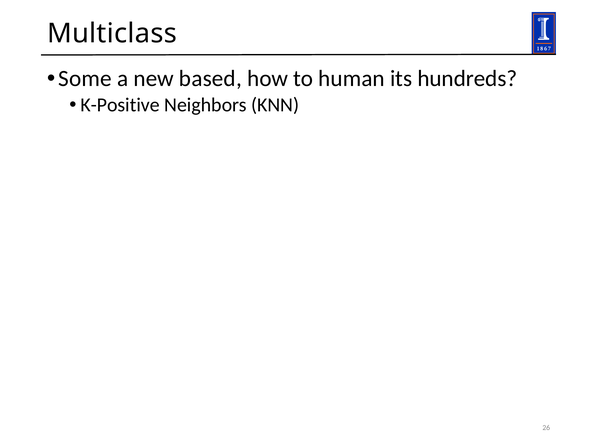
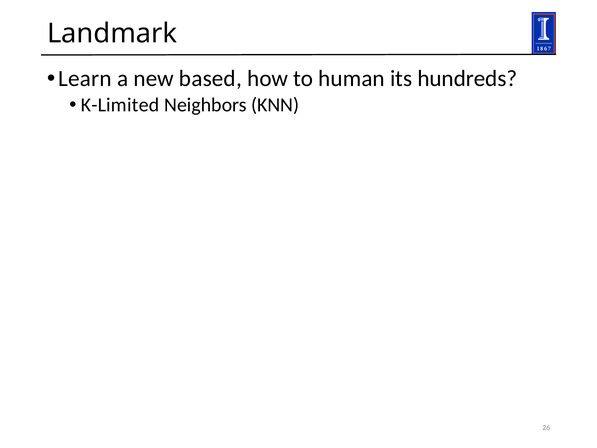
Multiclass: Multiclass -> Landmark (112, 33)
Some: Some -> Learn (85, 79)
K-Positive: K-Positive -> K-Limited (120, 105)
